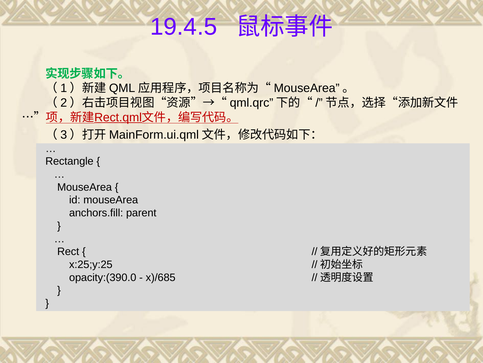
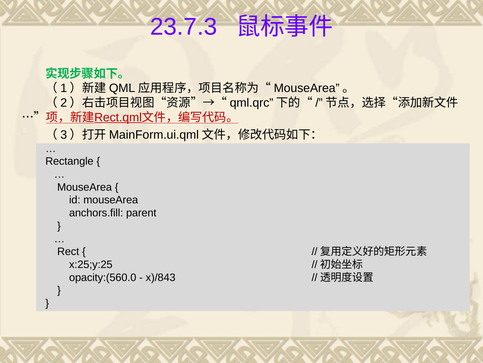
19.4.5: 19.4.5 -> 23.7.3 (184, 27)
opacity:(390.0: opacity:(390.0 -> opacity:(560.0 (103, 277)
x)/685: x)/685 -> x)/843 (161, 277)
